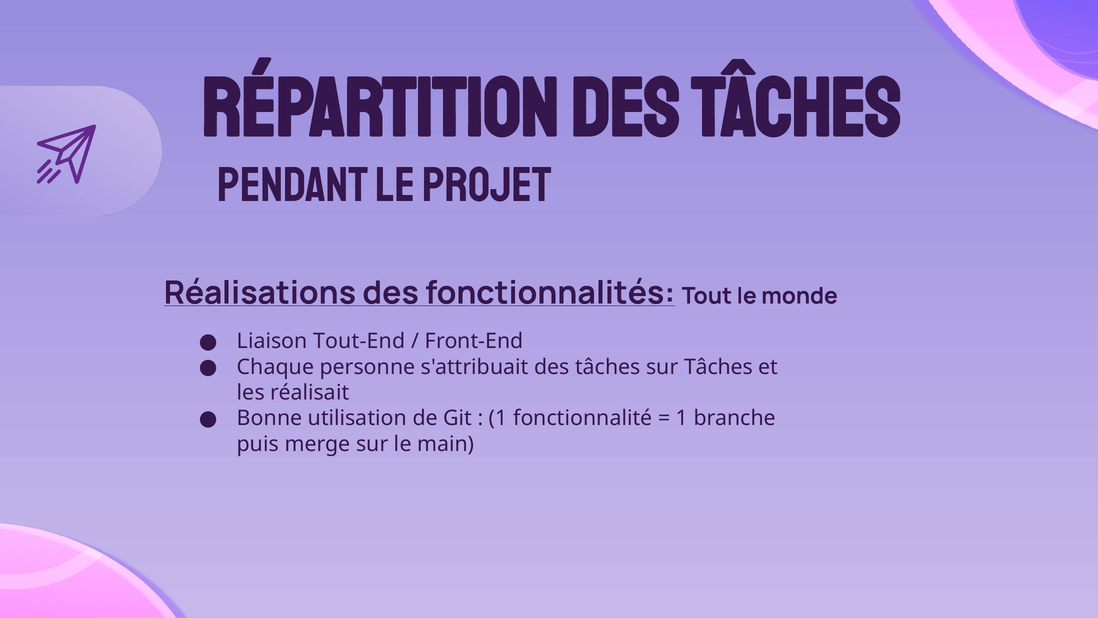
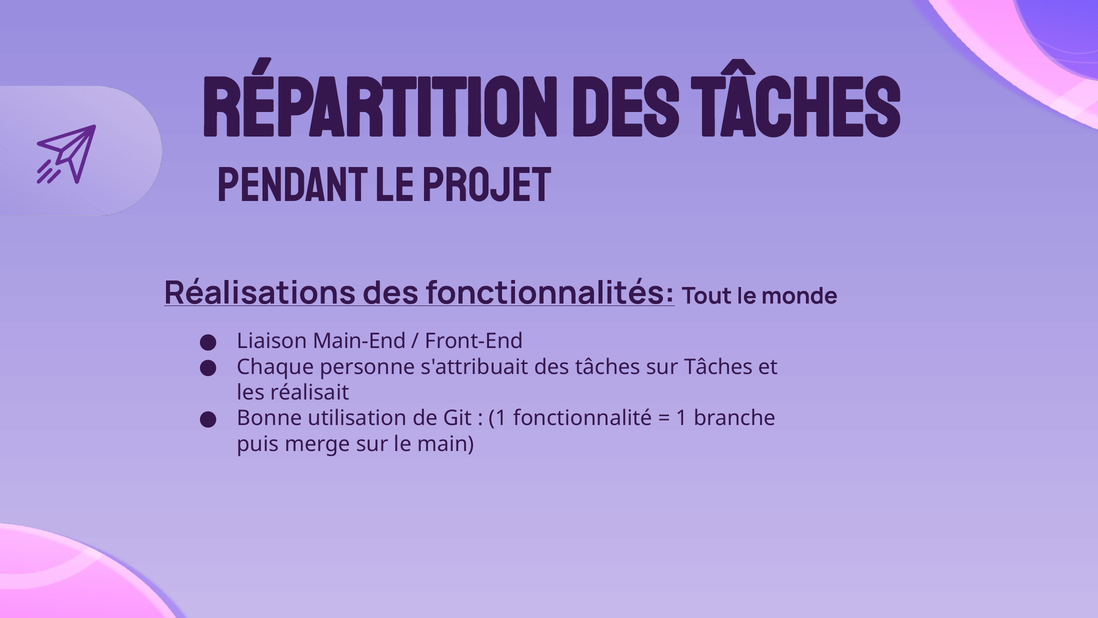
Tout-End: Tout-End -> Main-End (360, 341)
